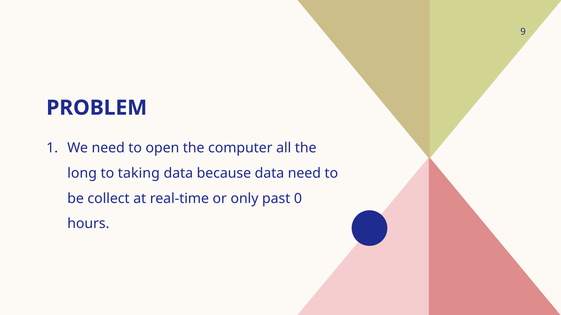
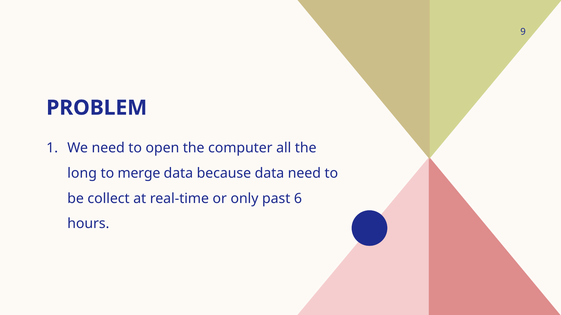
taking: taking -> merge (139, 173)
0: 0 -> 6 (298, 199)
